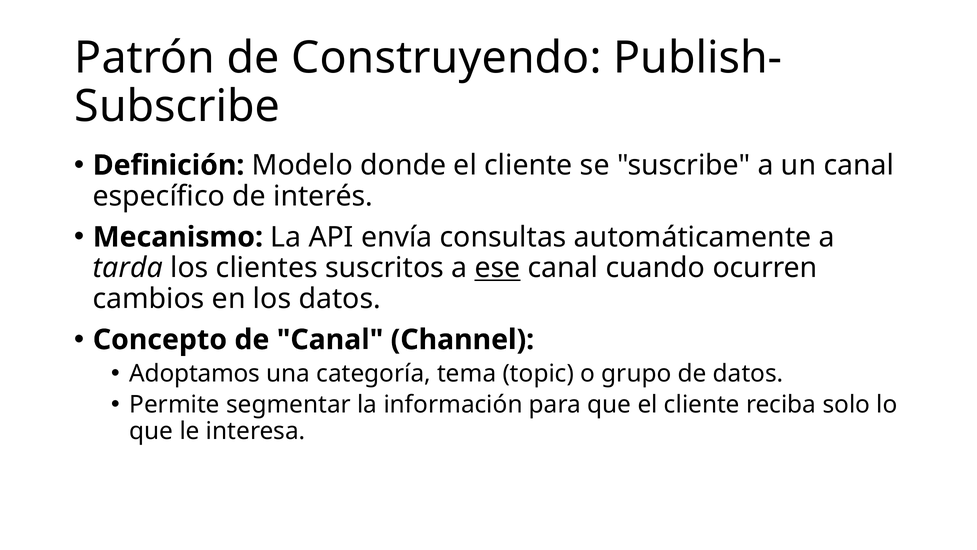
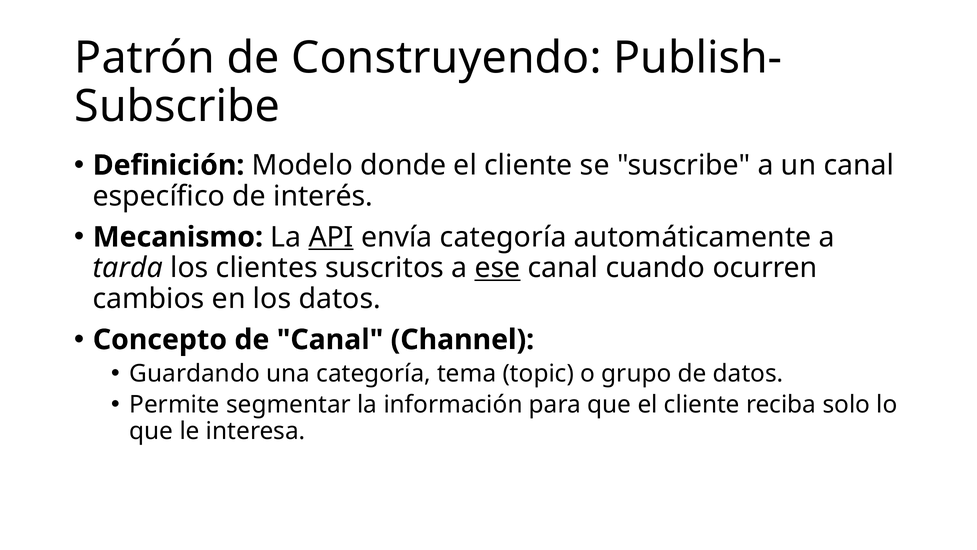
API underline: none -> present (331, 237)
envía consultas: consultas -> categoría (503, 237)
Adoptamos: Adoptamos -> Guardando (195, 373)
